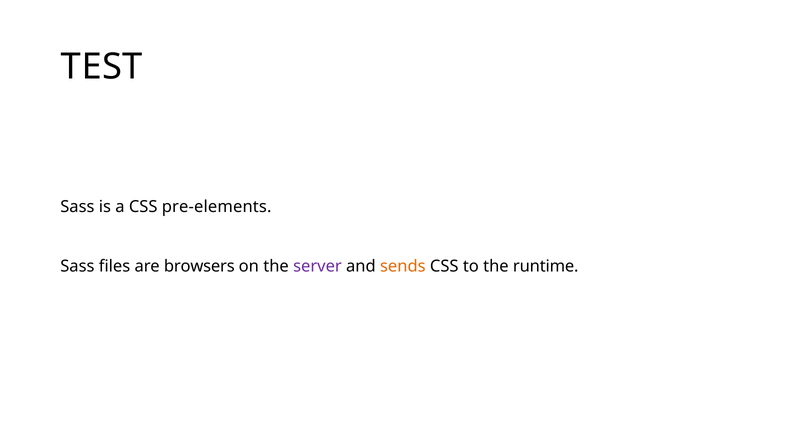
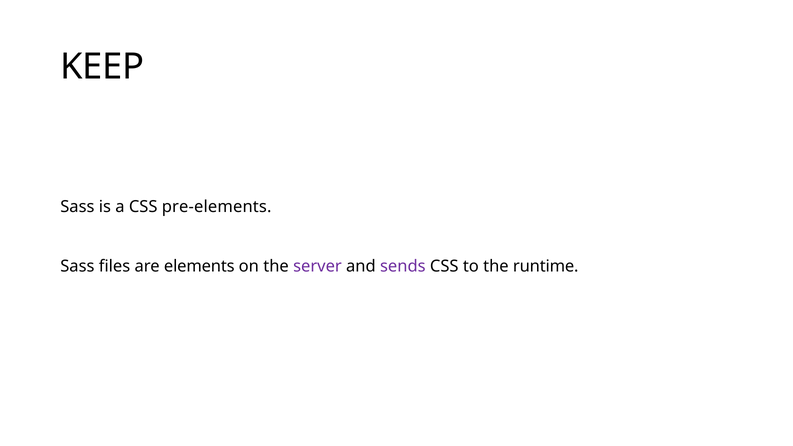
TEST: TEST -> KEEP (102, 67)
browsers: browsers -> elements (199, 266)
sends colour: orange -> purple (403, 266)
